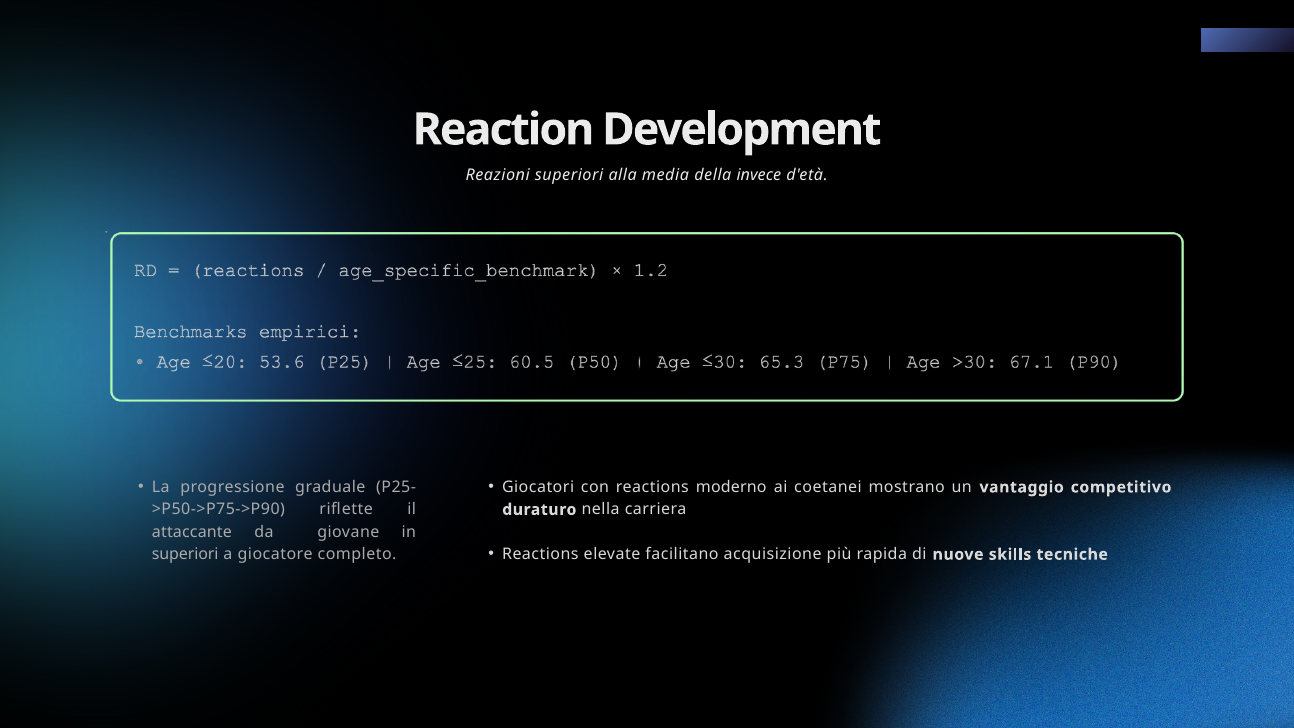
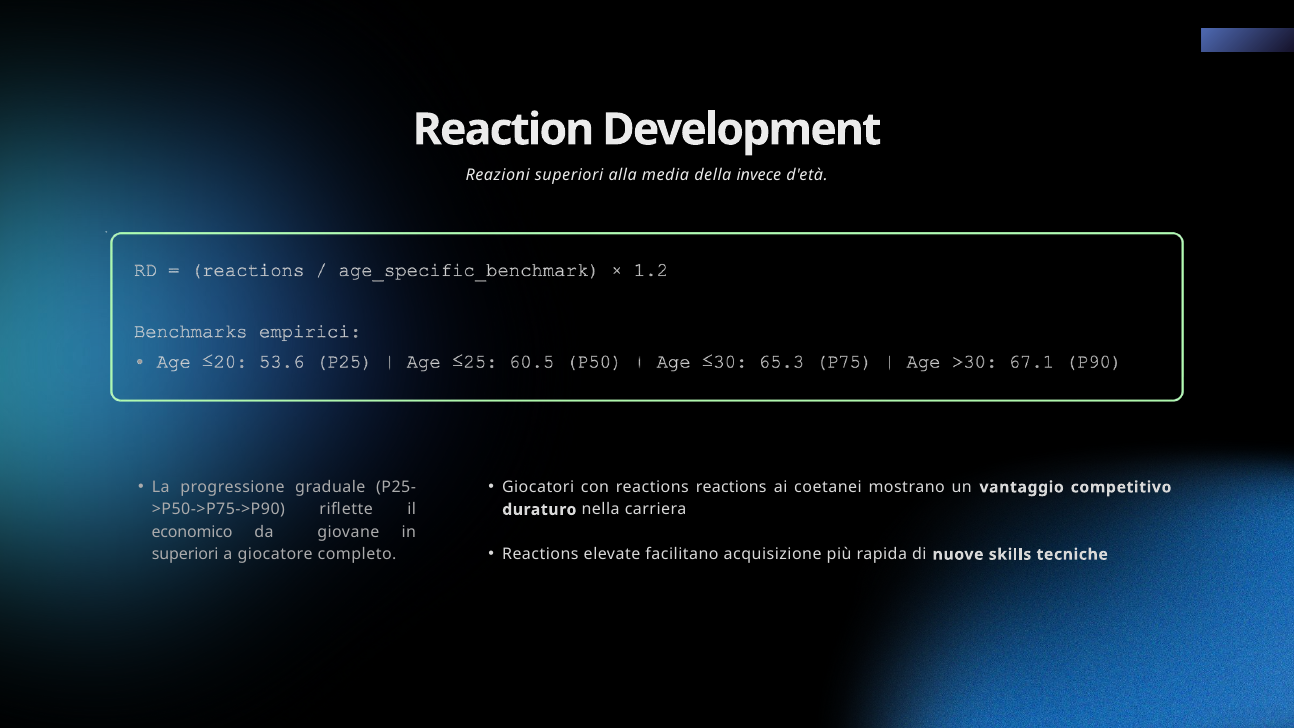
reactions moderno: moderno -> reactions (731, 487)
attaccante: attaccante -> economico (192, 532)
